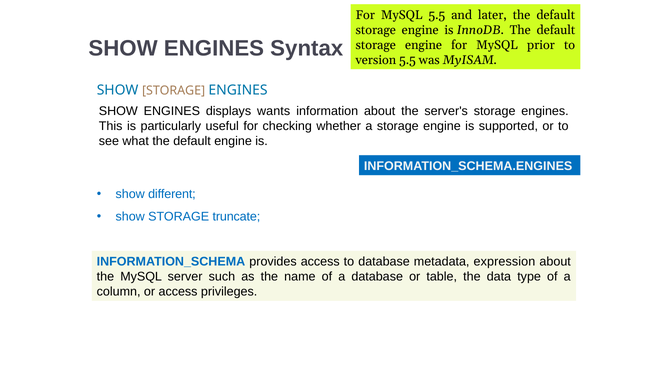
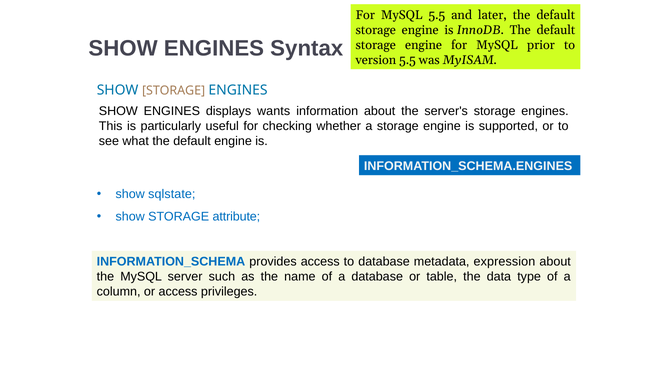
different: different -> sqlstate (172, 194)
truncate: truncate -> attribute (236, 217)
